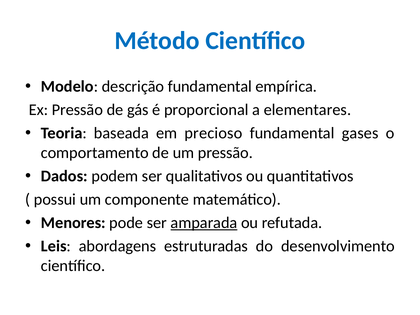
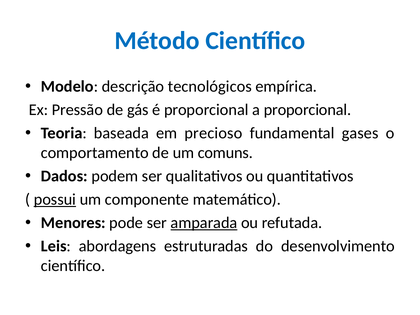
descrição fundamental: fundamental -> tecnológicos (210, 87)
a elementares: elementares -> proporcional (308, 110)
um pressão: pressão -> comuns (225, 153)
possui underline: none -> present (55, 200)
